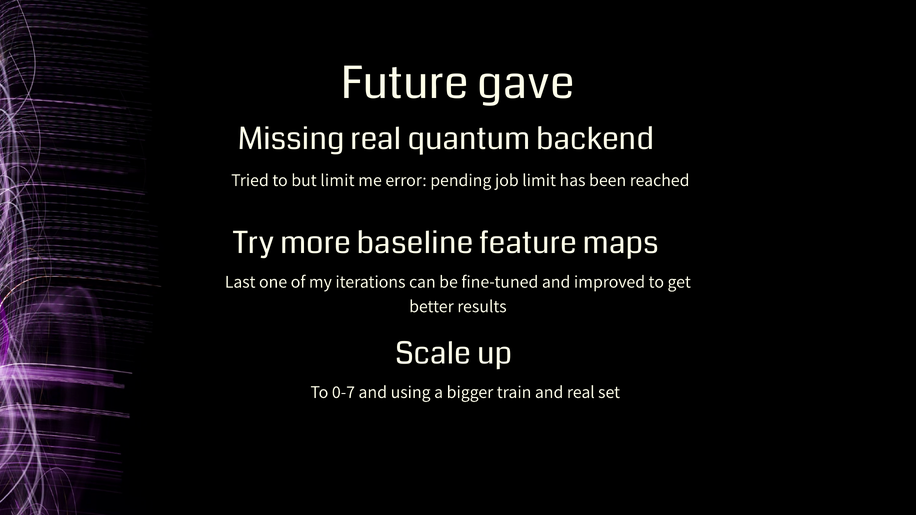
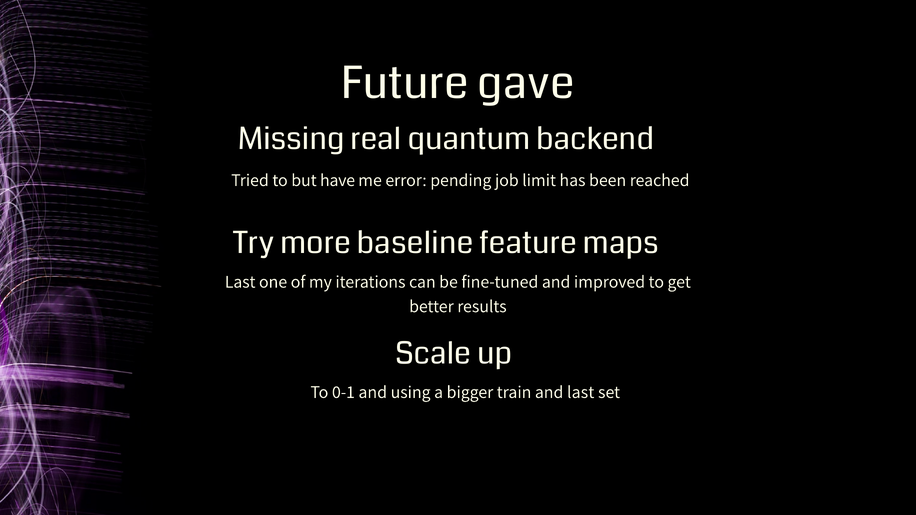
but limit: limit -> have (338, 180)
0-7: 0-7 -> 0-1 (343, 392)
and real: real -> last (581, 392)
